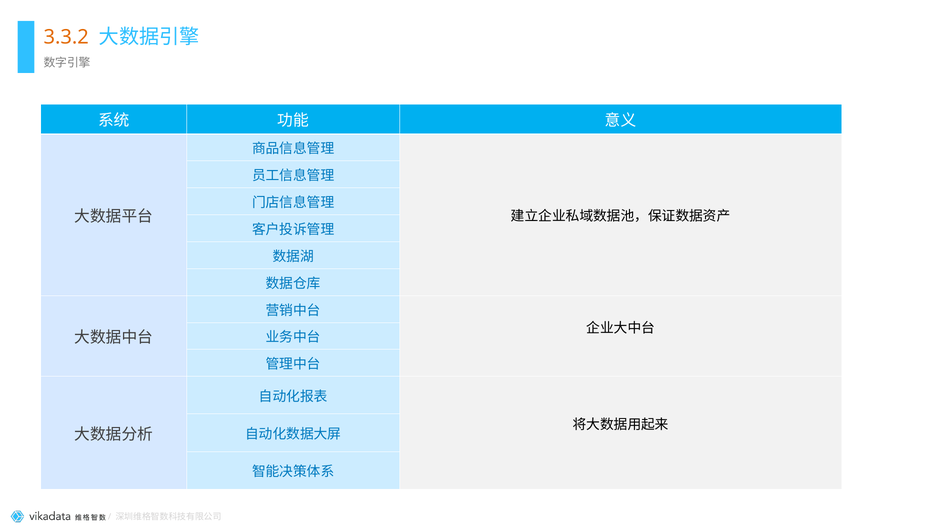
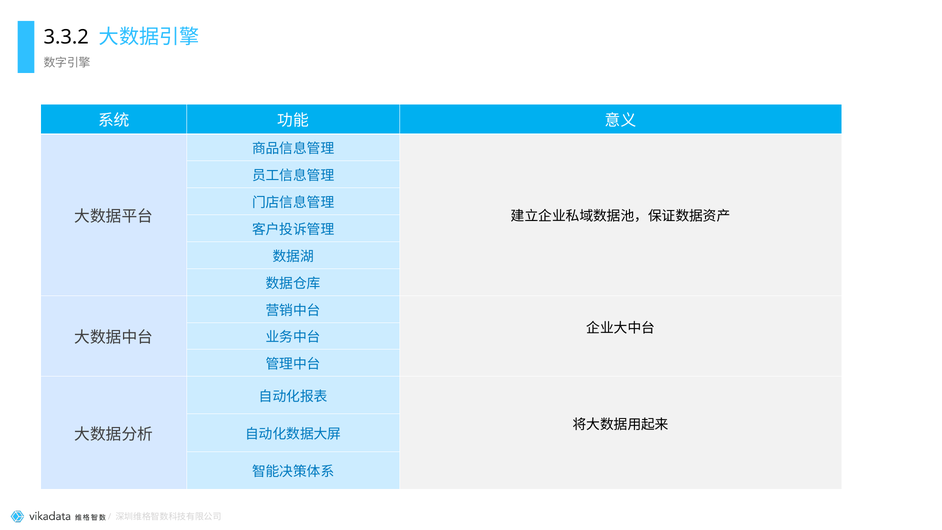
3.3.2 colour: orange -> black (66, 37)
